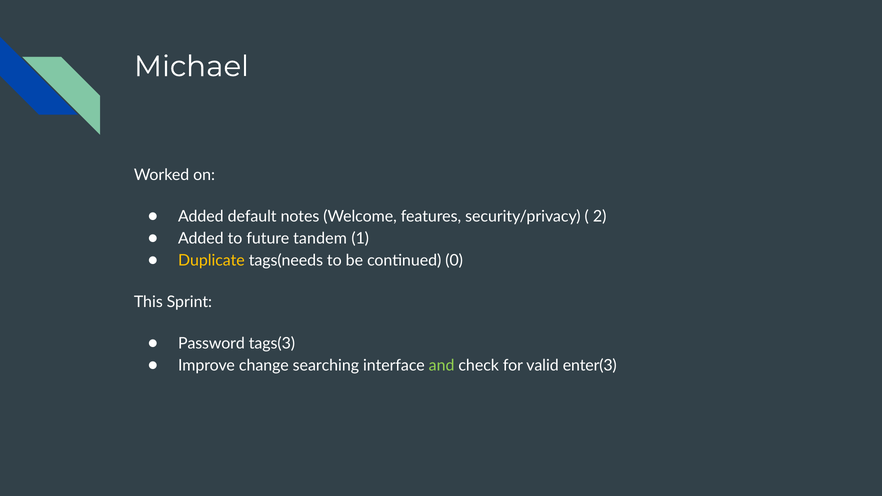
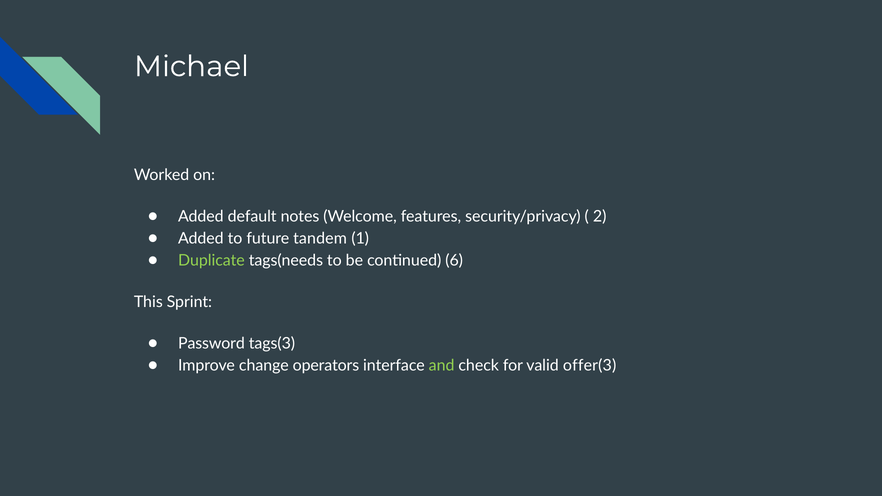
Duplicate colour: yellow -> light green (211, 260)
0: 0 -> 6 (454, 260)
searching: searching -> operators (326, 366)
enter(3: enter(3 -> offer(3 (590, 366)
